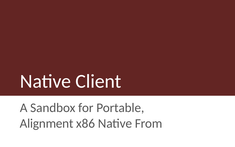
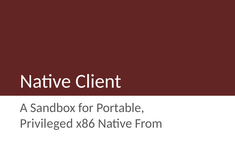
Alignment: Alignment -> Privileged (46, 123)
